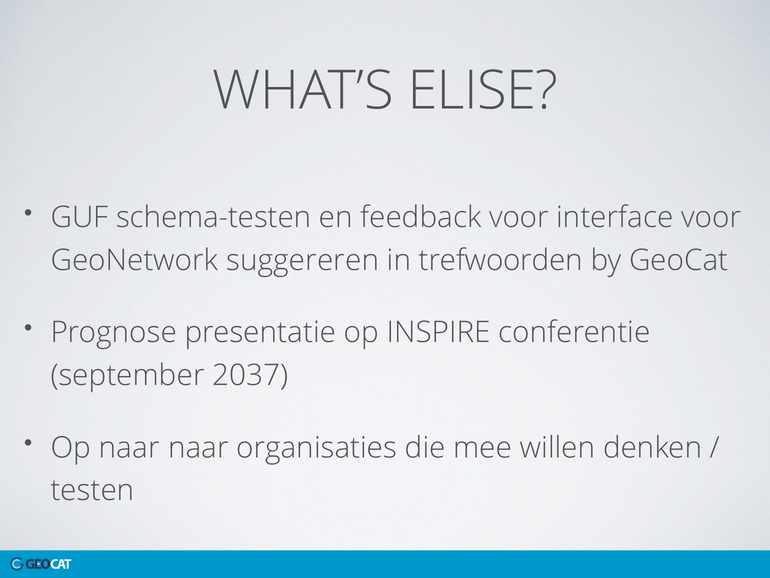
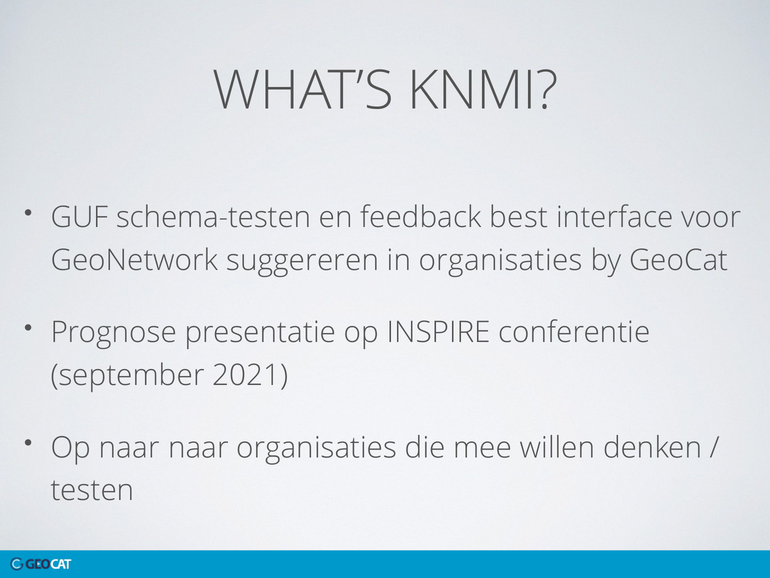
ELISE: ELISE -> KNMI (483, 91)
feedback voor: voor -> best (519, 217)
in trefwoorden: trefwoorden -> organisaties (501, 260)
2037: 2037 -> 2021 (250, 375)
